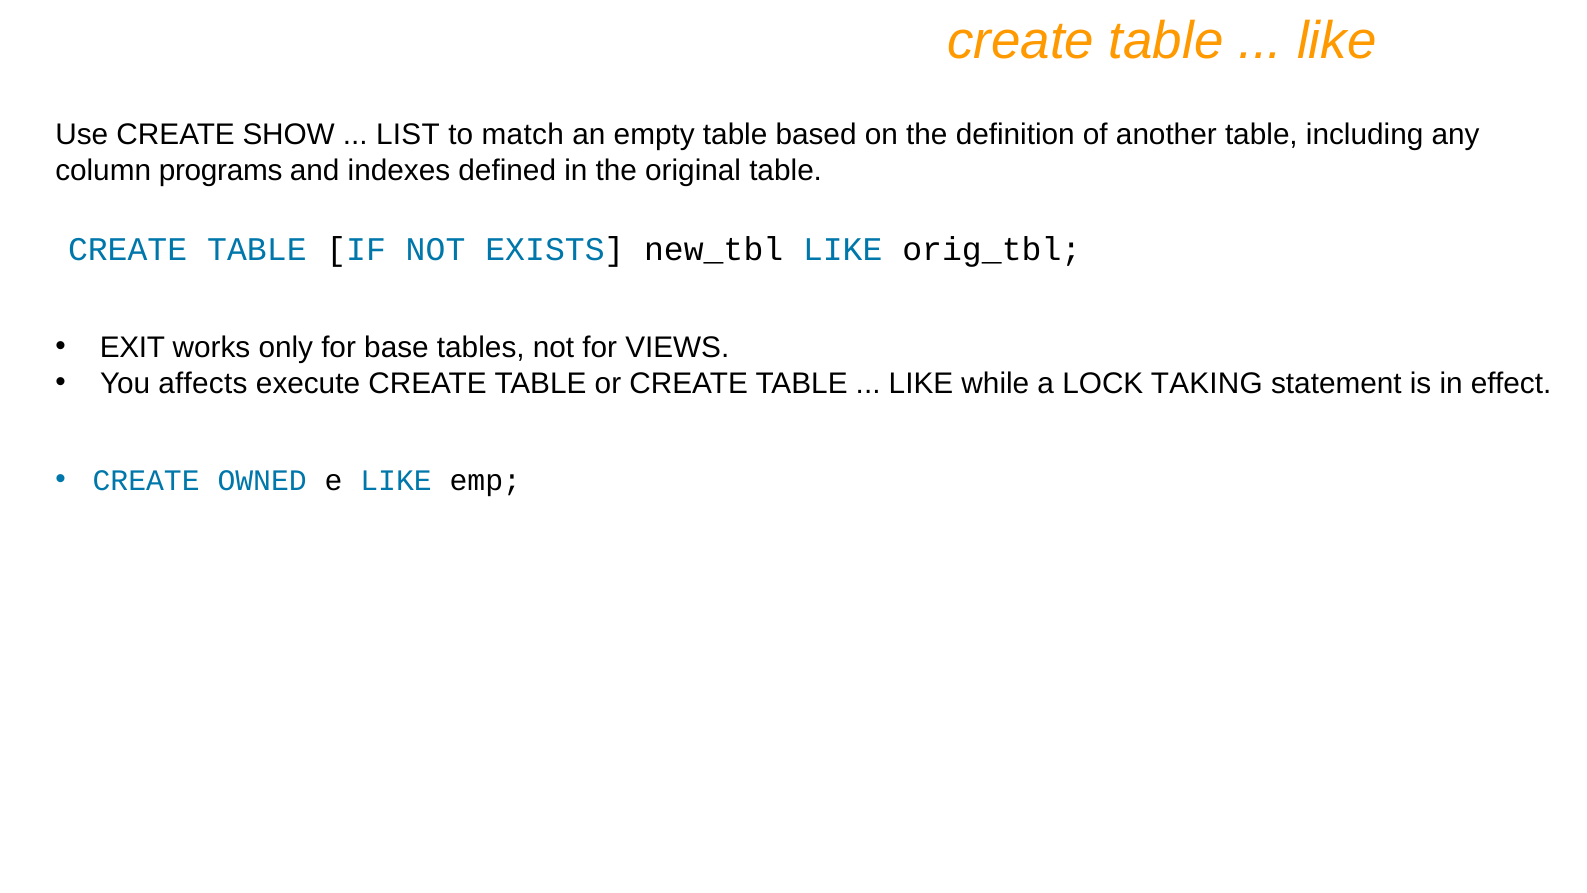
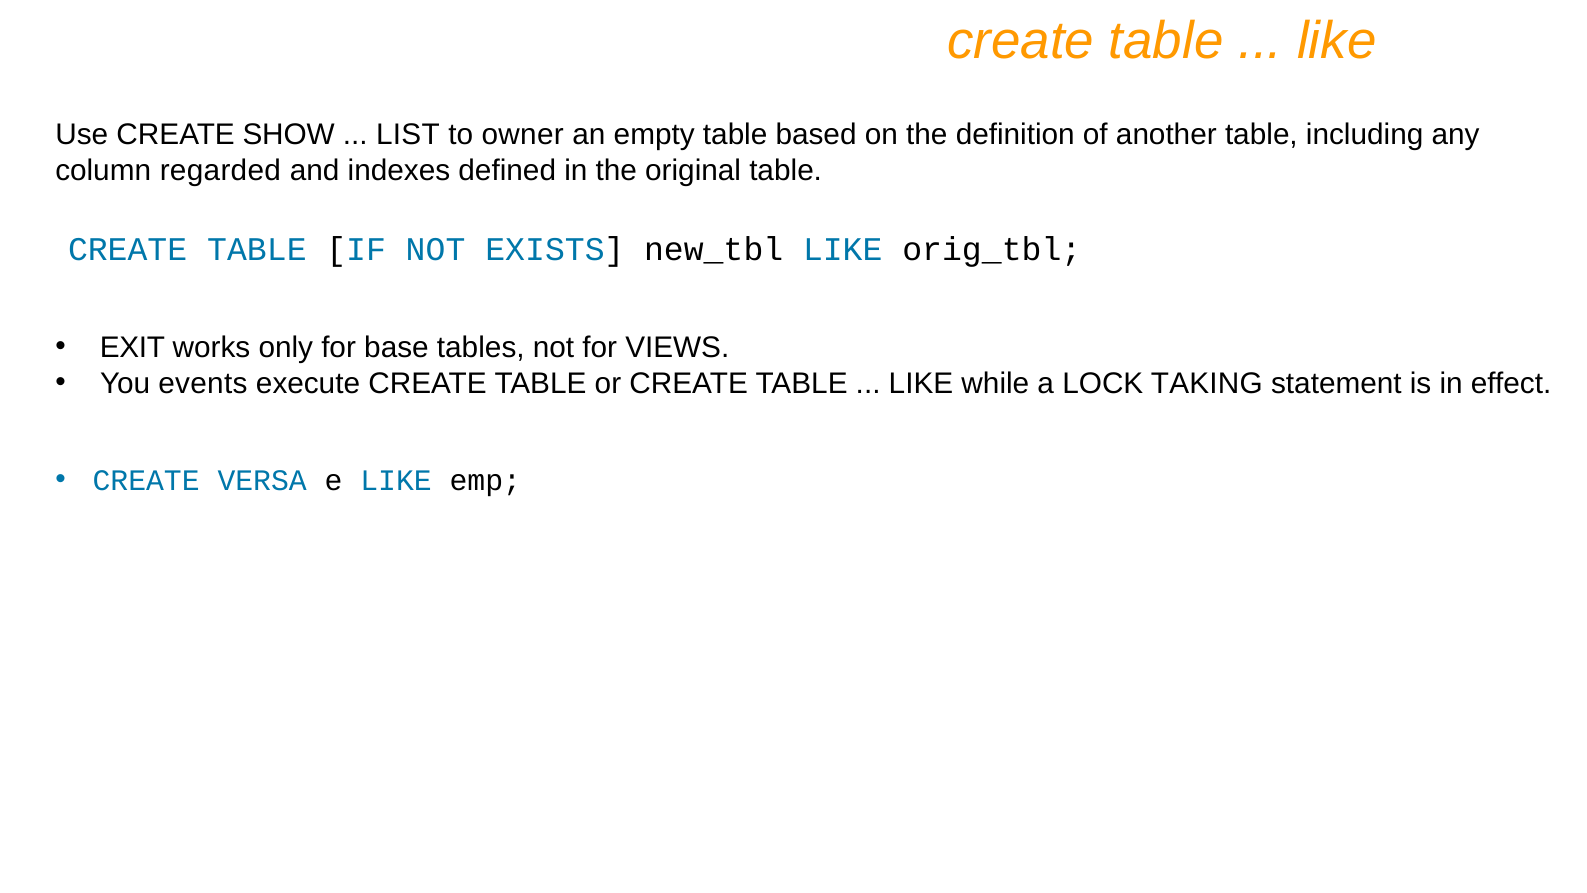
match: match -> owner (523, 135)
programs: programs -> regarded (220, 171)
affects: affects -> events (203, 383)
OWNED: OWNED -> VERSA (262, 480)
